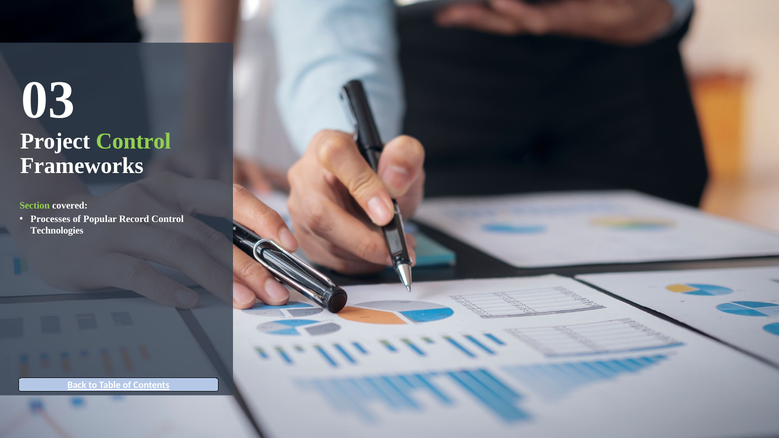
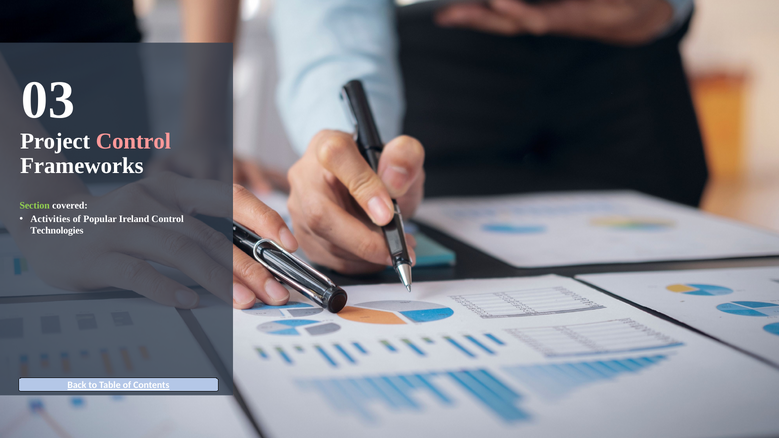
Control colour: light green -> pink (133, 141)
Processes: Processes -> Activities (50, 219)
Record: Record -> Ireland (134, 219)
